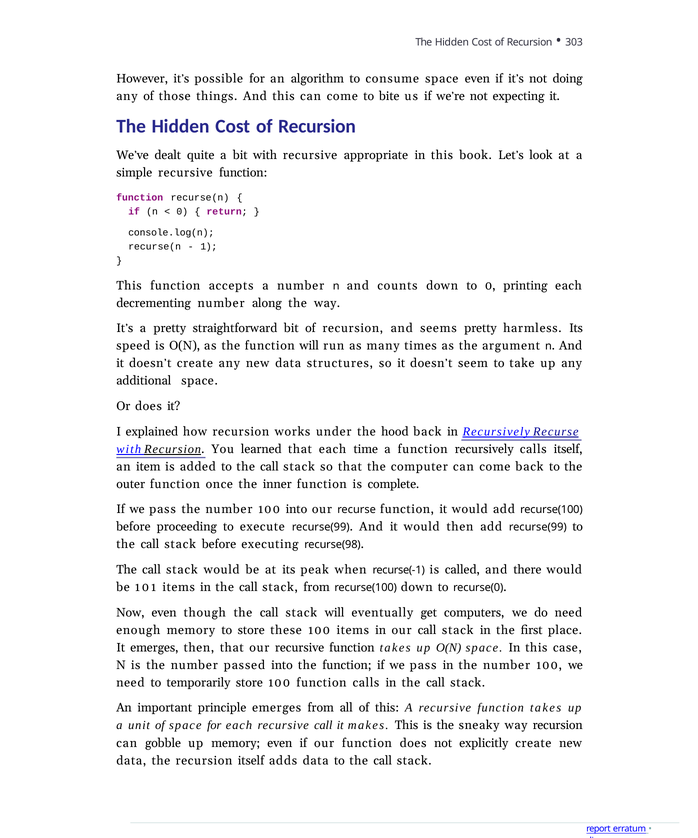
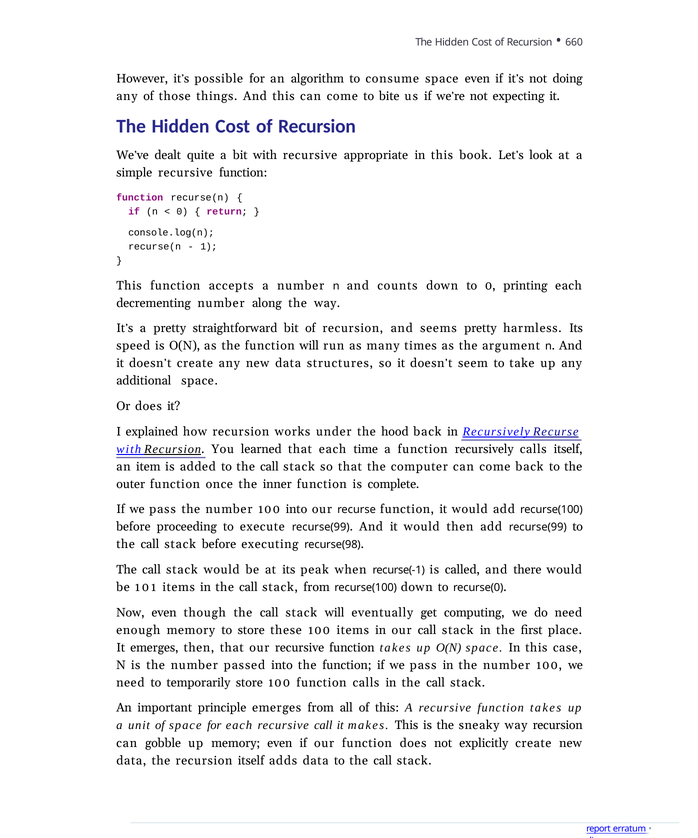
303: 303 -> 660 (574, 42)
computers: computers -> computing (474, 612)
